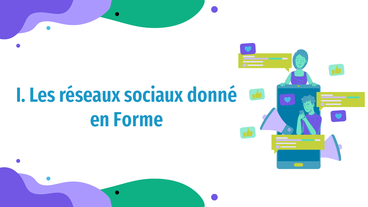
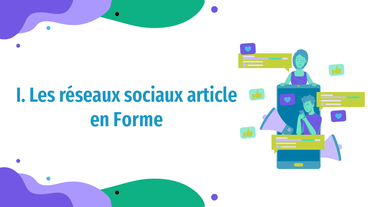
donné: donné -> article (212, 95)
